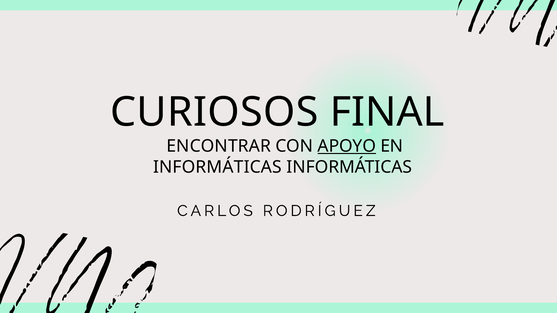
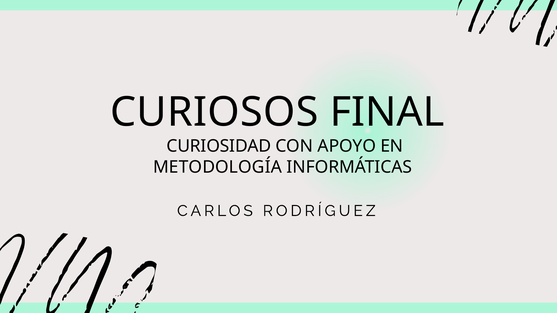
ENCONTRAR: ENCONTRAR -> CURIOSIDAD (219, 146)
APOYO underline: present -> none (347, 146)
INFORMÁTICAS: INFORMÁTICAS -> METODOLOGÍA (217, 167)
